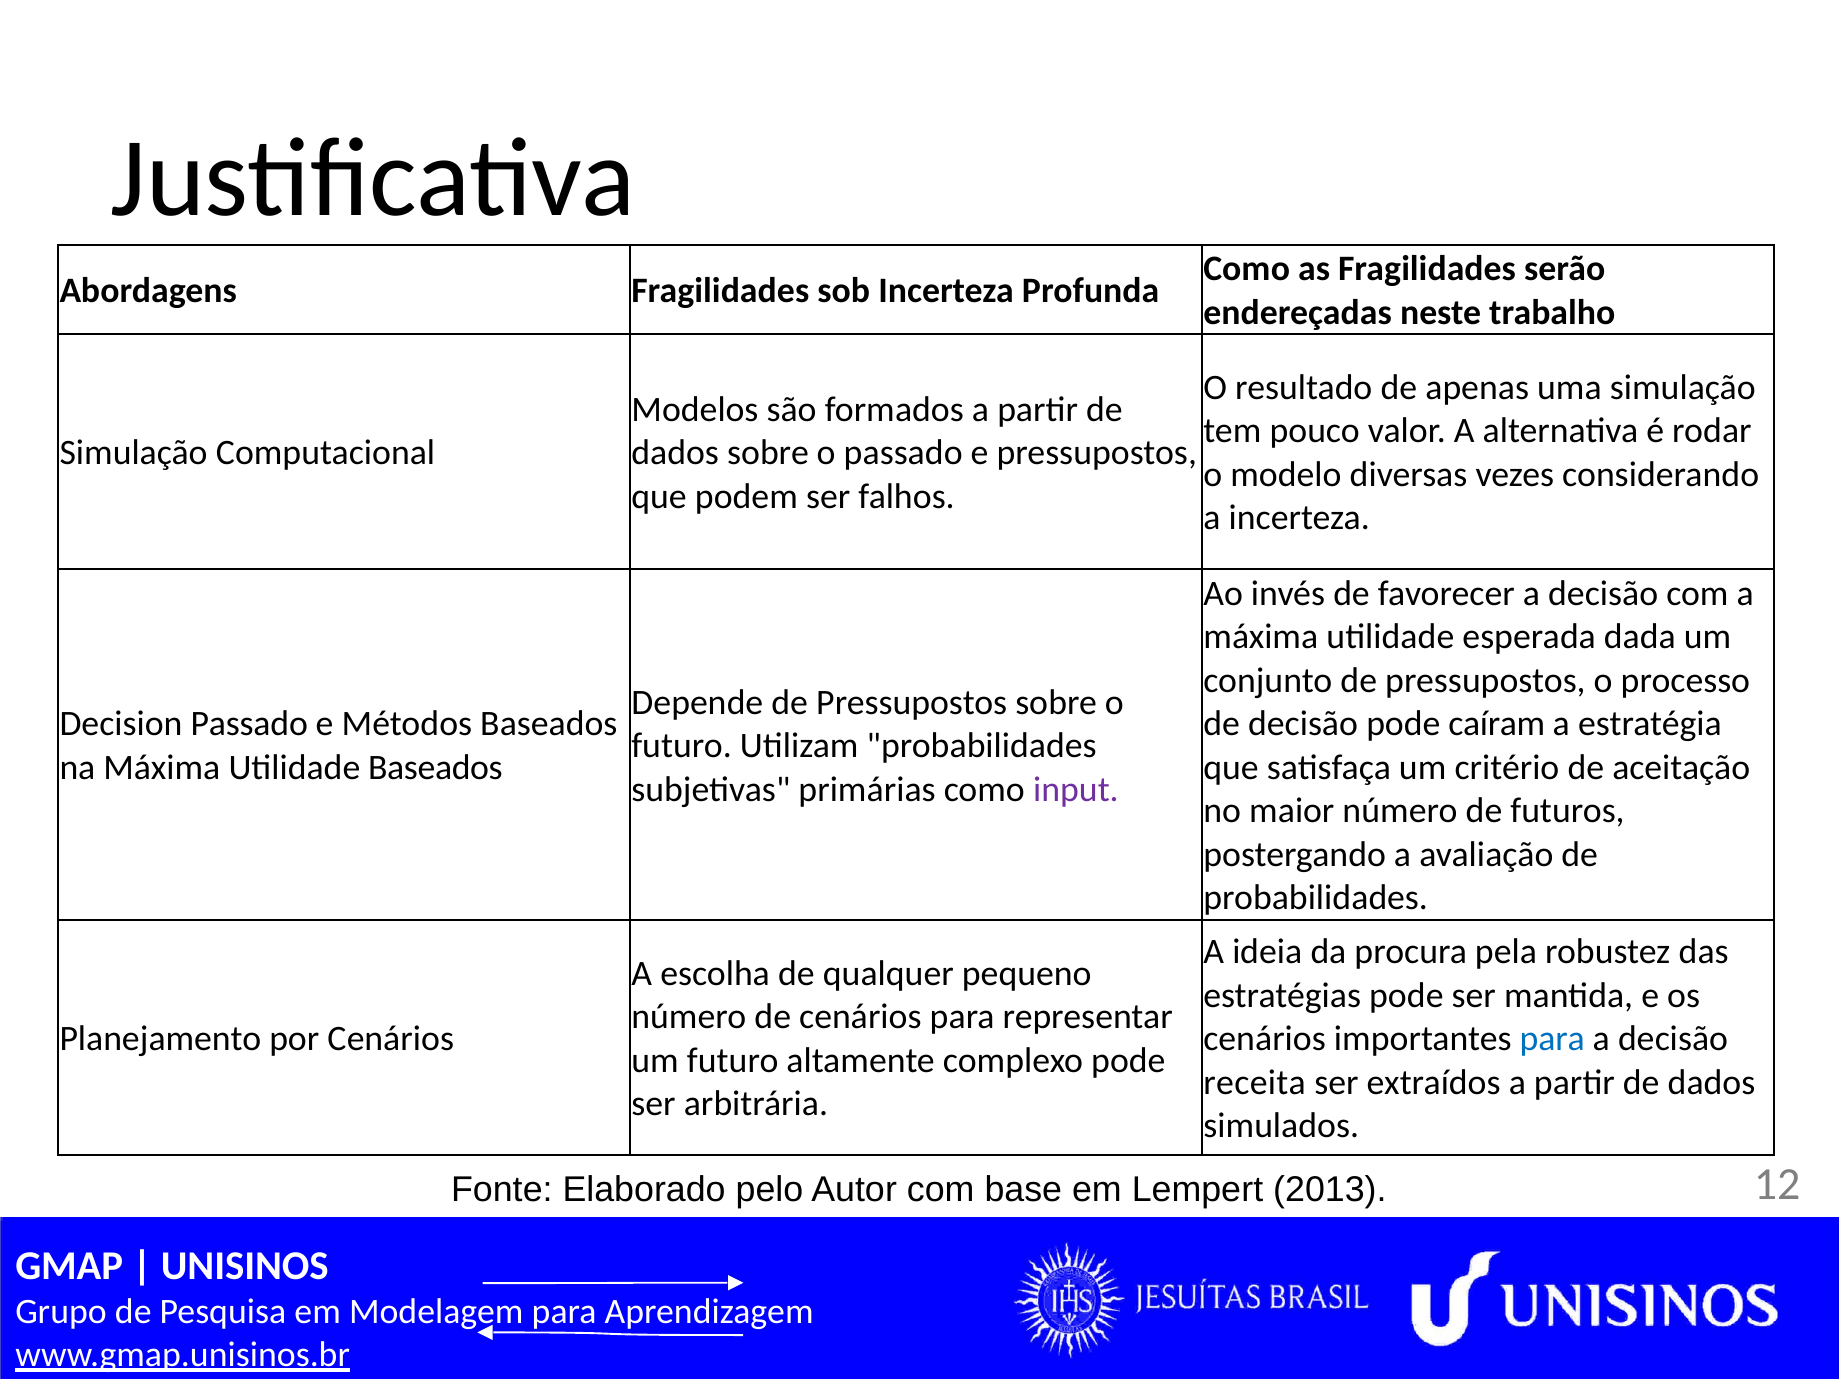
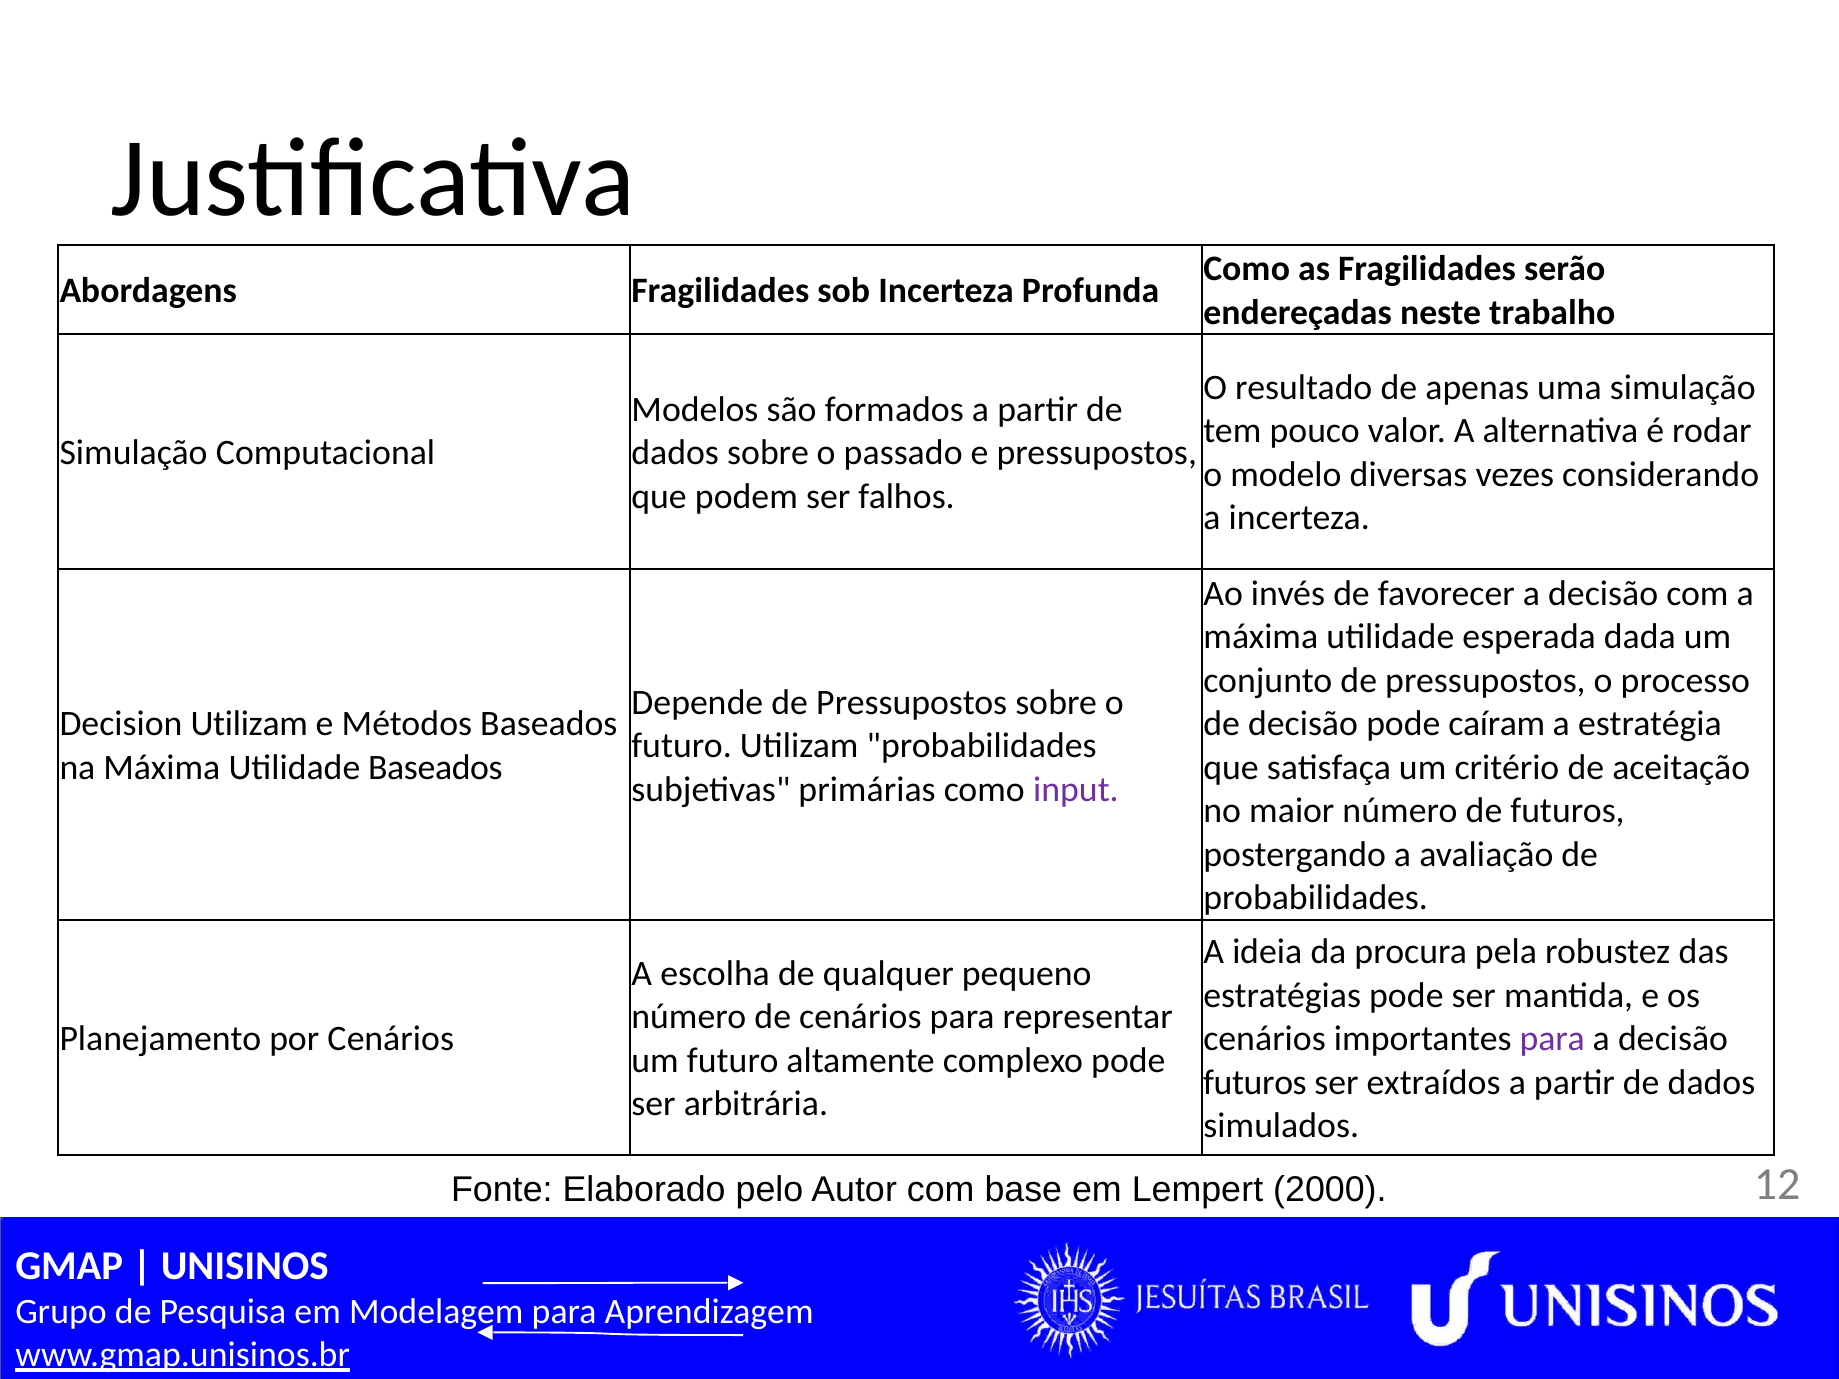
Decision Passado: Passado -> Utilizam (249, 724)
para colour: blue -> purple (1552, 1039)
receita: receita -> futuros (1255, 1082)
2013: 2013 -> 2000 (1330, 1190)
